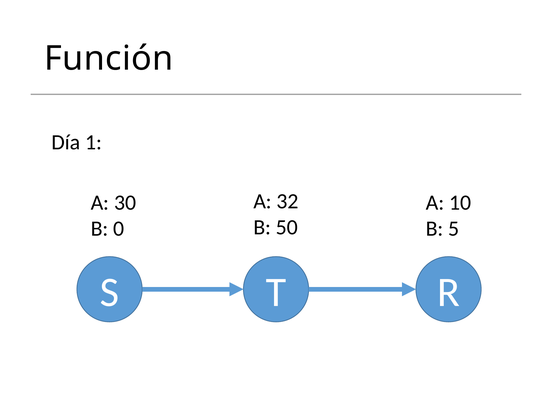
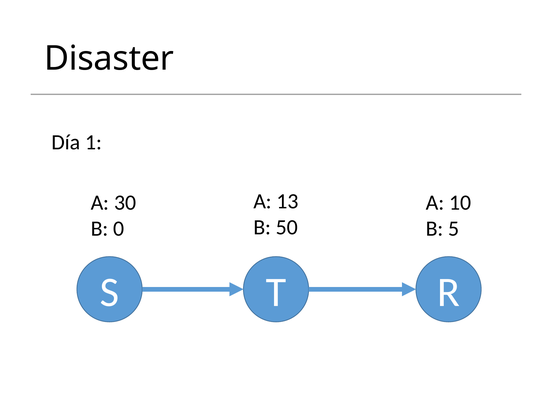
Función: Función -> Disaster (109, 58)
32: 32 -> 13 (288, 201)
